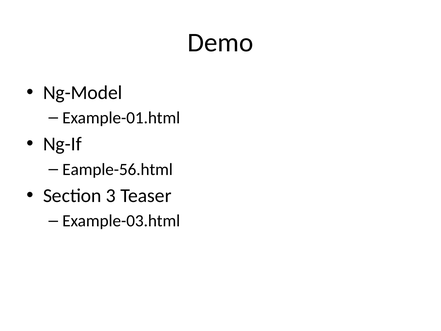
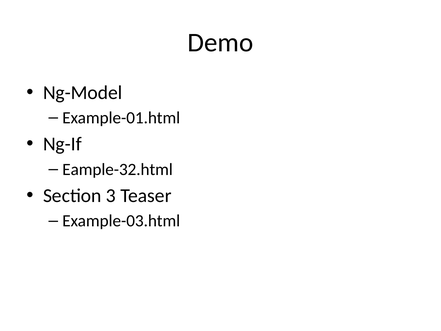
Eample-56.html: Eample-56.html -> Eample-32.html (118, 169)
